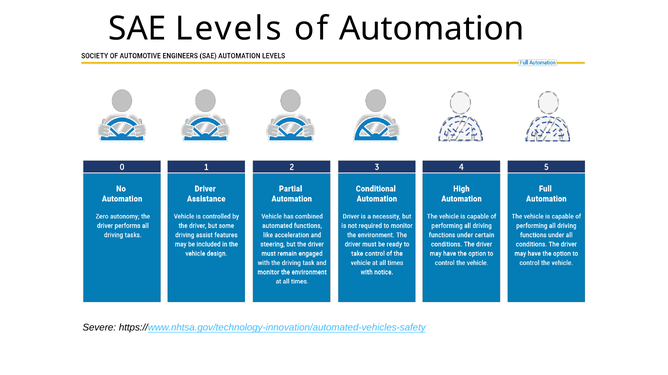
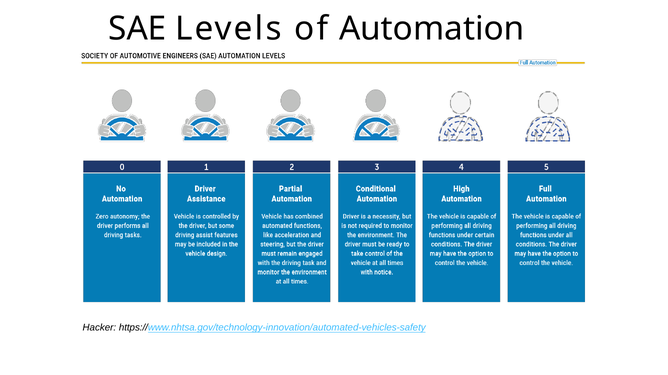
Severe: Severe -> Hacker (99, 328)
